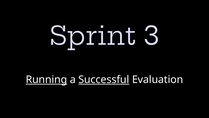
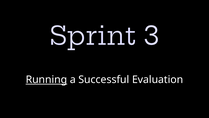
Successful underline: present -> none (104, 79)
